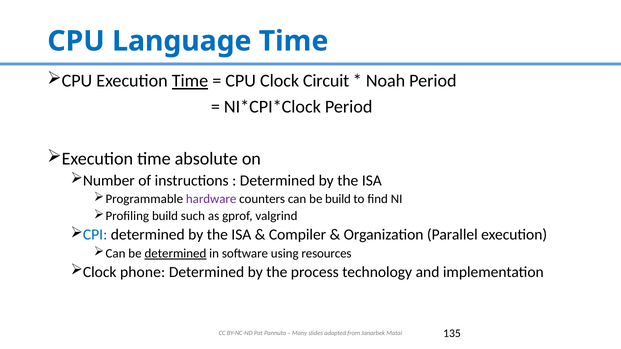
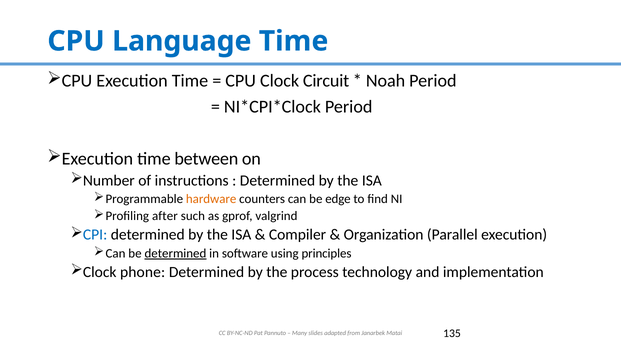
Time underline: present -> none (190, 81)
absolute: absolute -> between (206, 159)
hardware colour: purple -> orange (211, 199)
be build: build -> edge (338, 199)
Profiling build: build -> after (165, 216)
resources: resources -> principles (326, 254)
